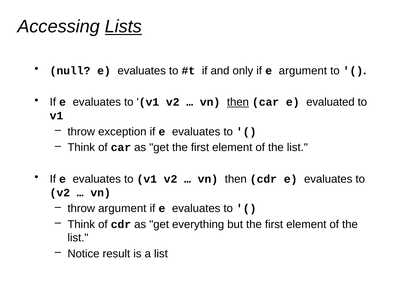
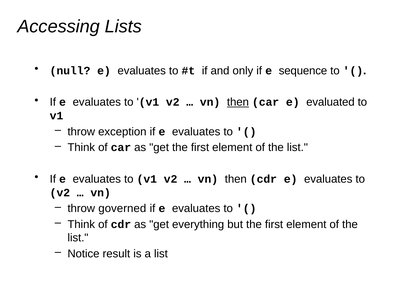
Lists underline: present -> none (123, 27)
e argument: argument -> sequence (303, 70)
throw argument: argument -> governed (122, 208)
